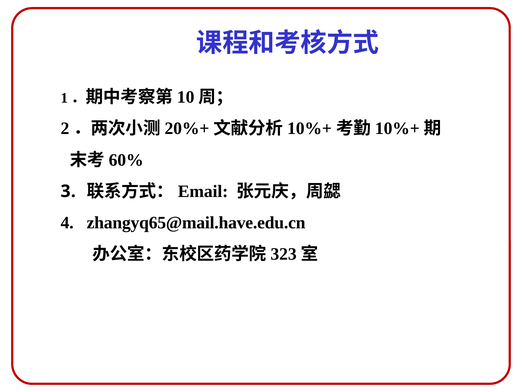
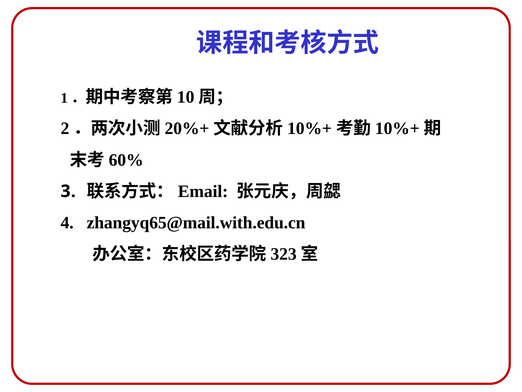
zhangyq65@mail.have.edu.cn: zhangyq65@mail.have.edu.cn -> zhangyq65@mail.with.edu.cn (196, 222)
